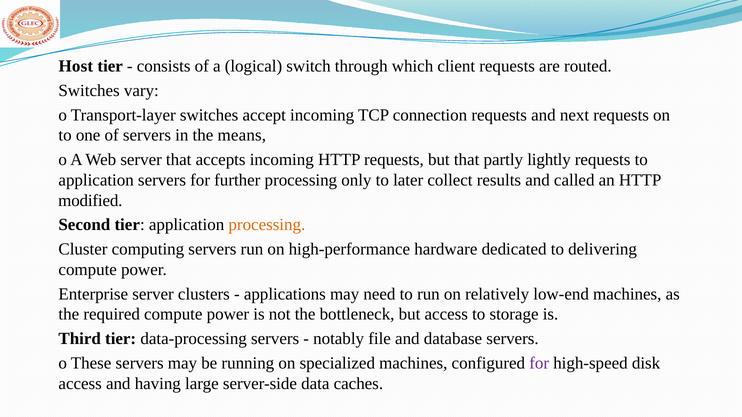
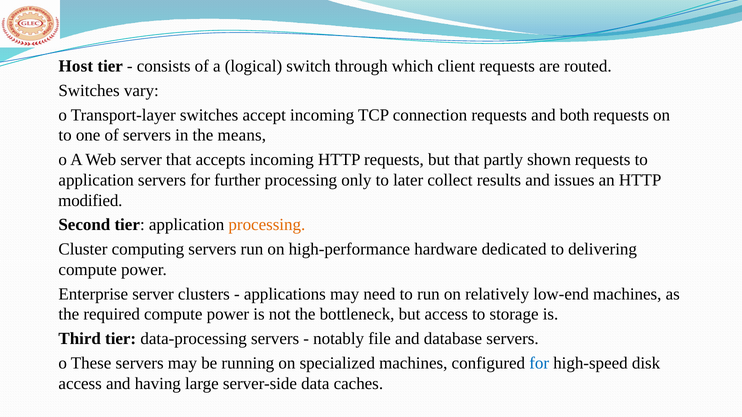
next: next -> both (575, 115)
lightly: lightly -> shown (549, 160)
called: called -> issues (574, 180)
for colour: purple -> blue (539, 363)
